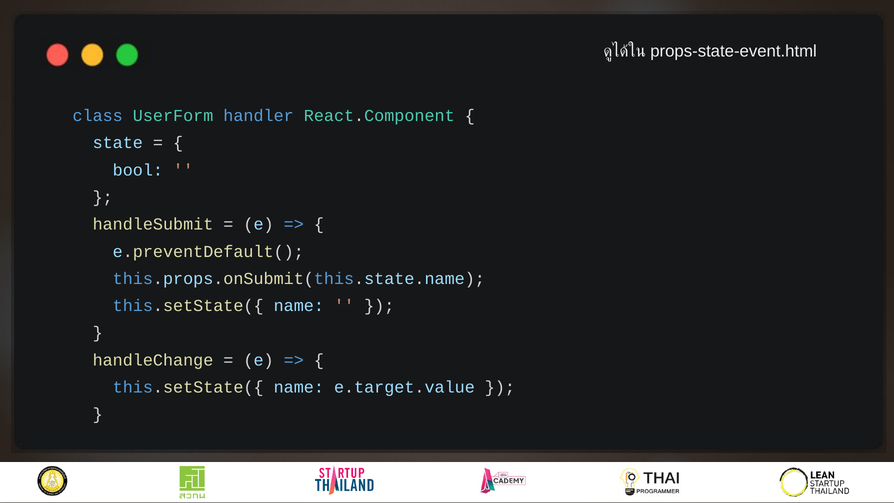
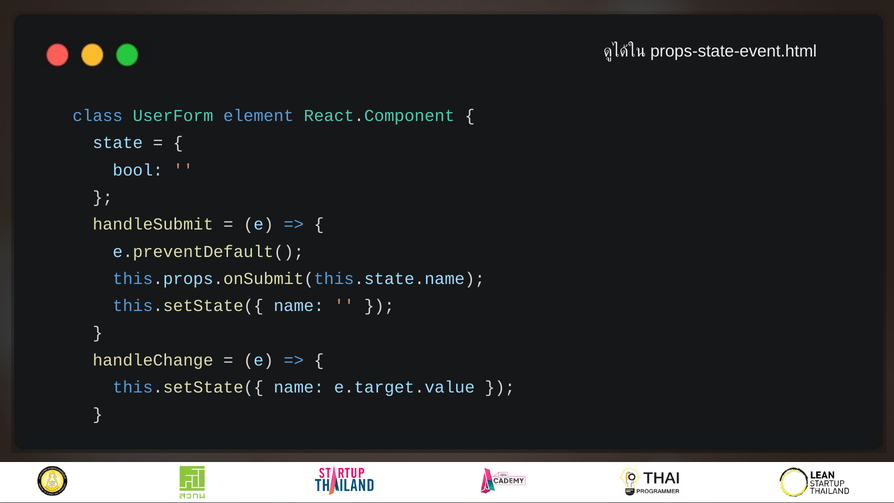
handler: handler -> element (259, 116)
